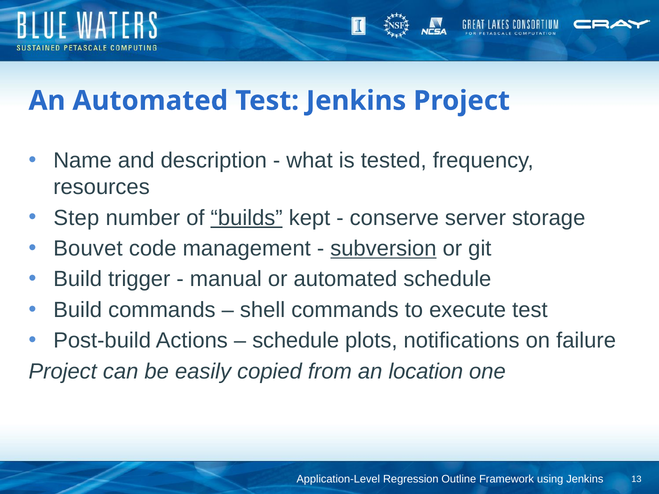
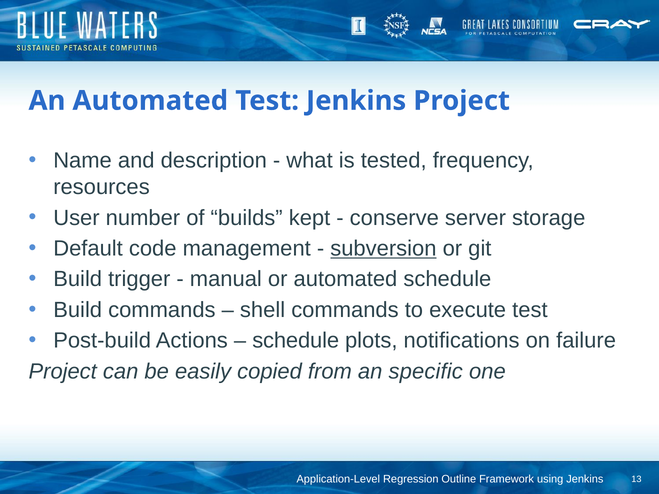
Step: Step -> User (76, 218)
builds underline: present -> none (247, 218)
Bouvet: Bouvet -> Default (88, 249)
location: location -> specific (426, 372)
